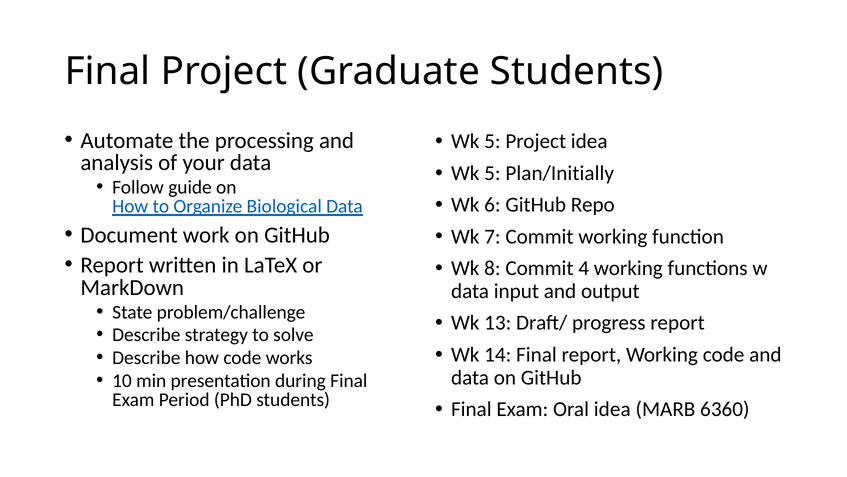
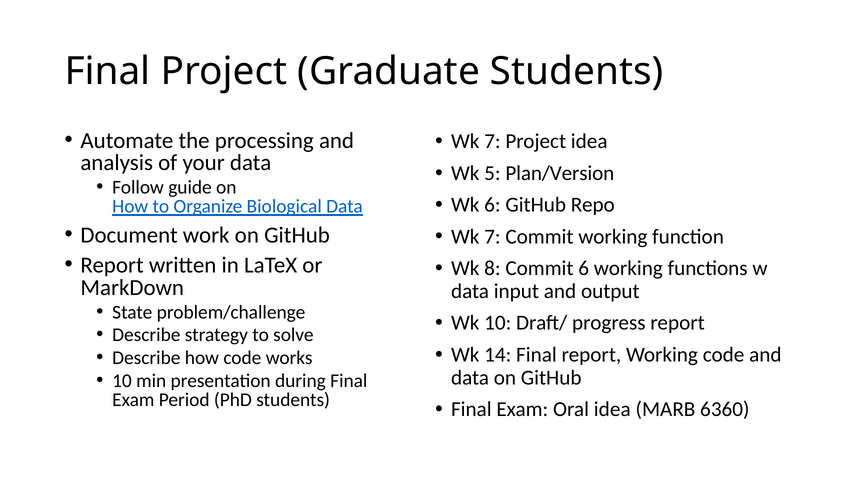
5: 5 -> 7 (492, 141)
Plan/Initially: Plan/Initially -> Plan/Version (560, 173)
Commit 4: 4 -> 6 (584, 268)
Wk 13: 13 -> 10 (498, 323)
